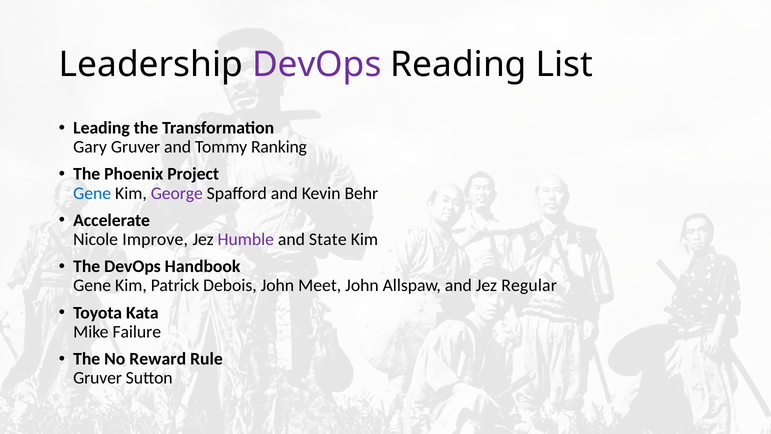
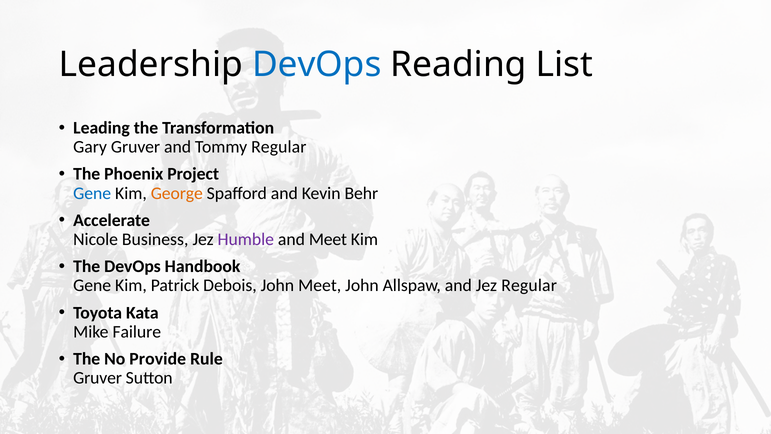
DevOps colour: purple -> blue (317, 65)
Tommy Ranking: Ranking -> Regular (279, 147)
George colour: purple -> orange (177, 193)
Improve: Improve -> Business (155, 239)
and State: State -> Meet (328, 239)
Reward: Reward -> Provide (158, 359)
